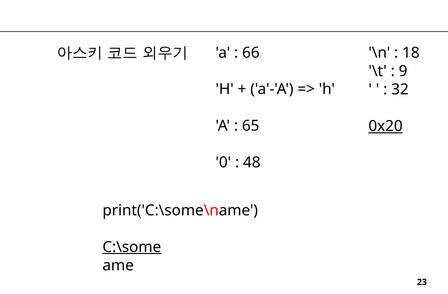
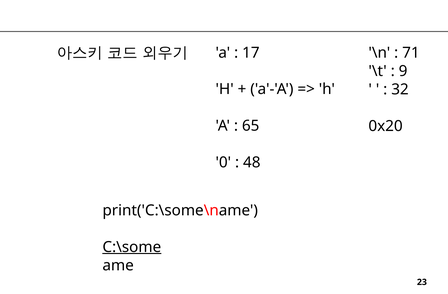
66: 66 -> 17 (251, 53)
18: 18 -> 71 (411, 53)
0x20 underline: present -> none (386, 126)
